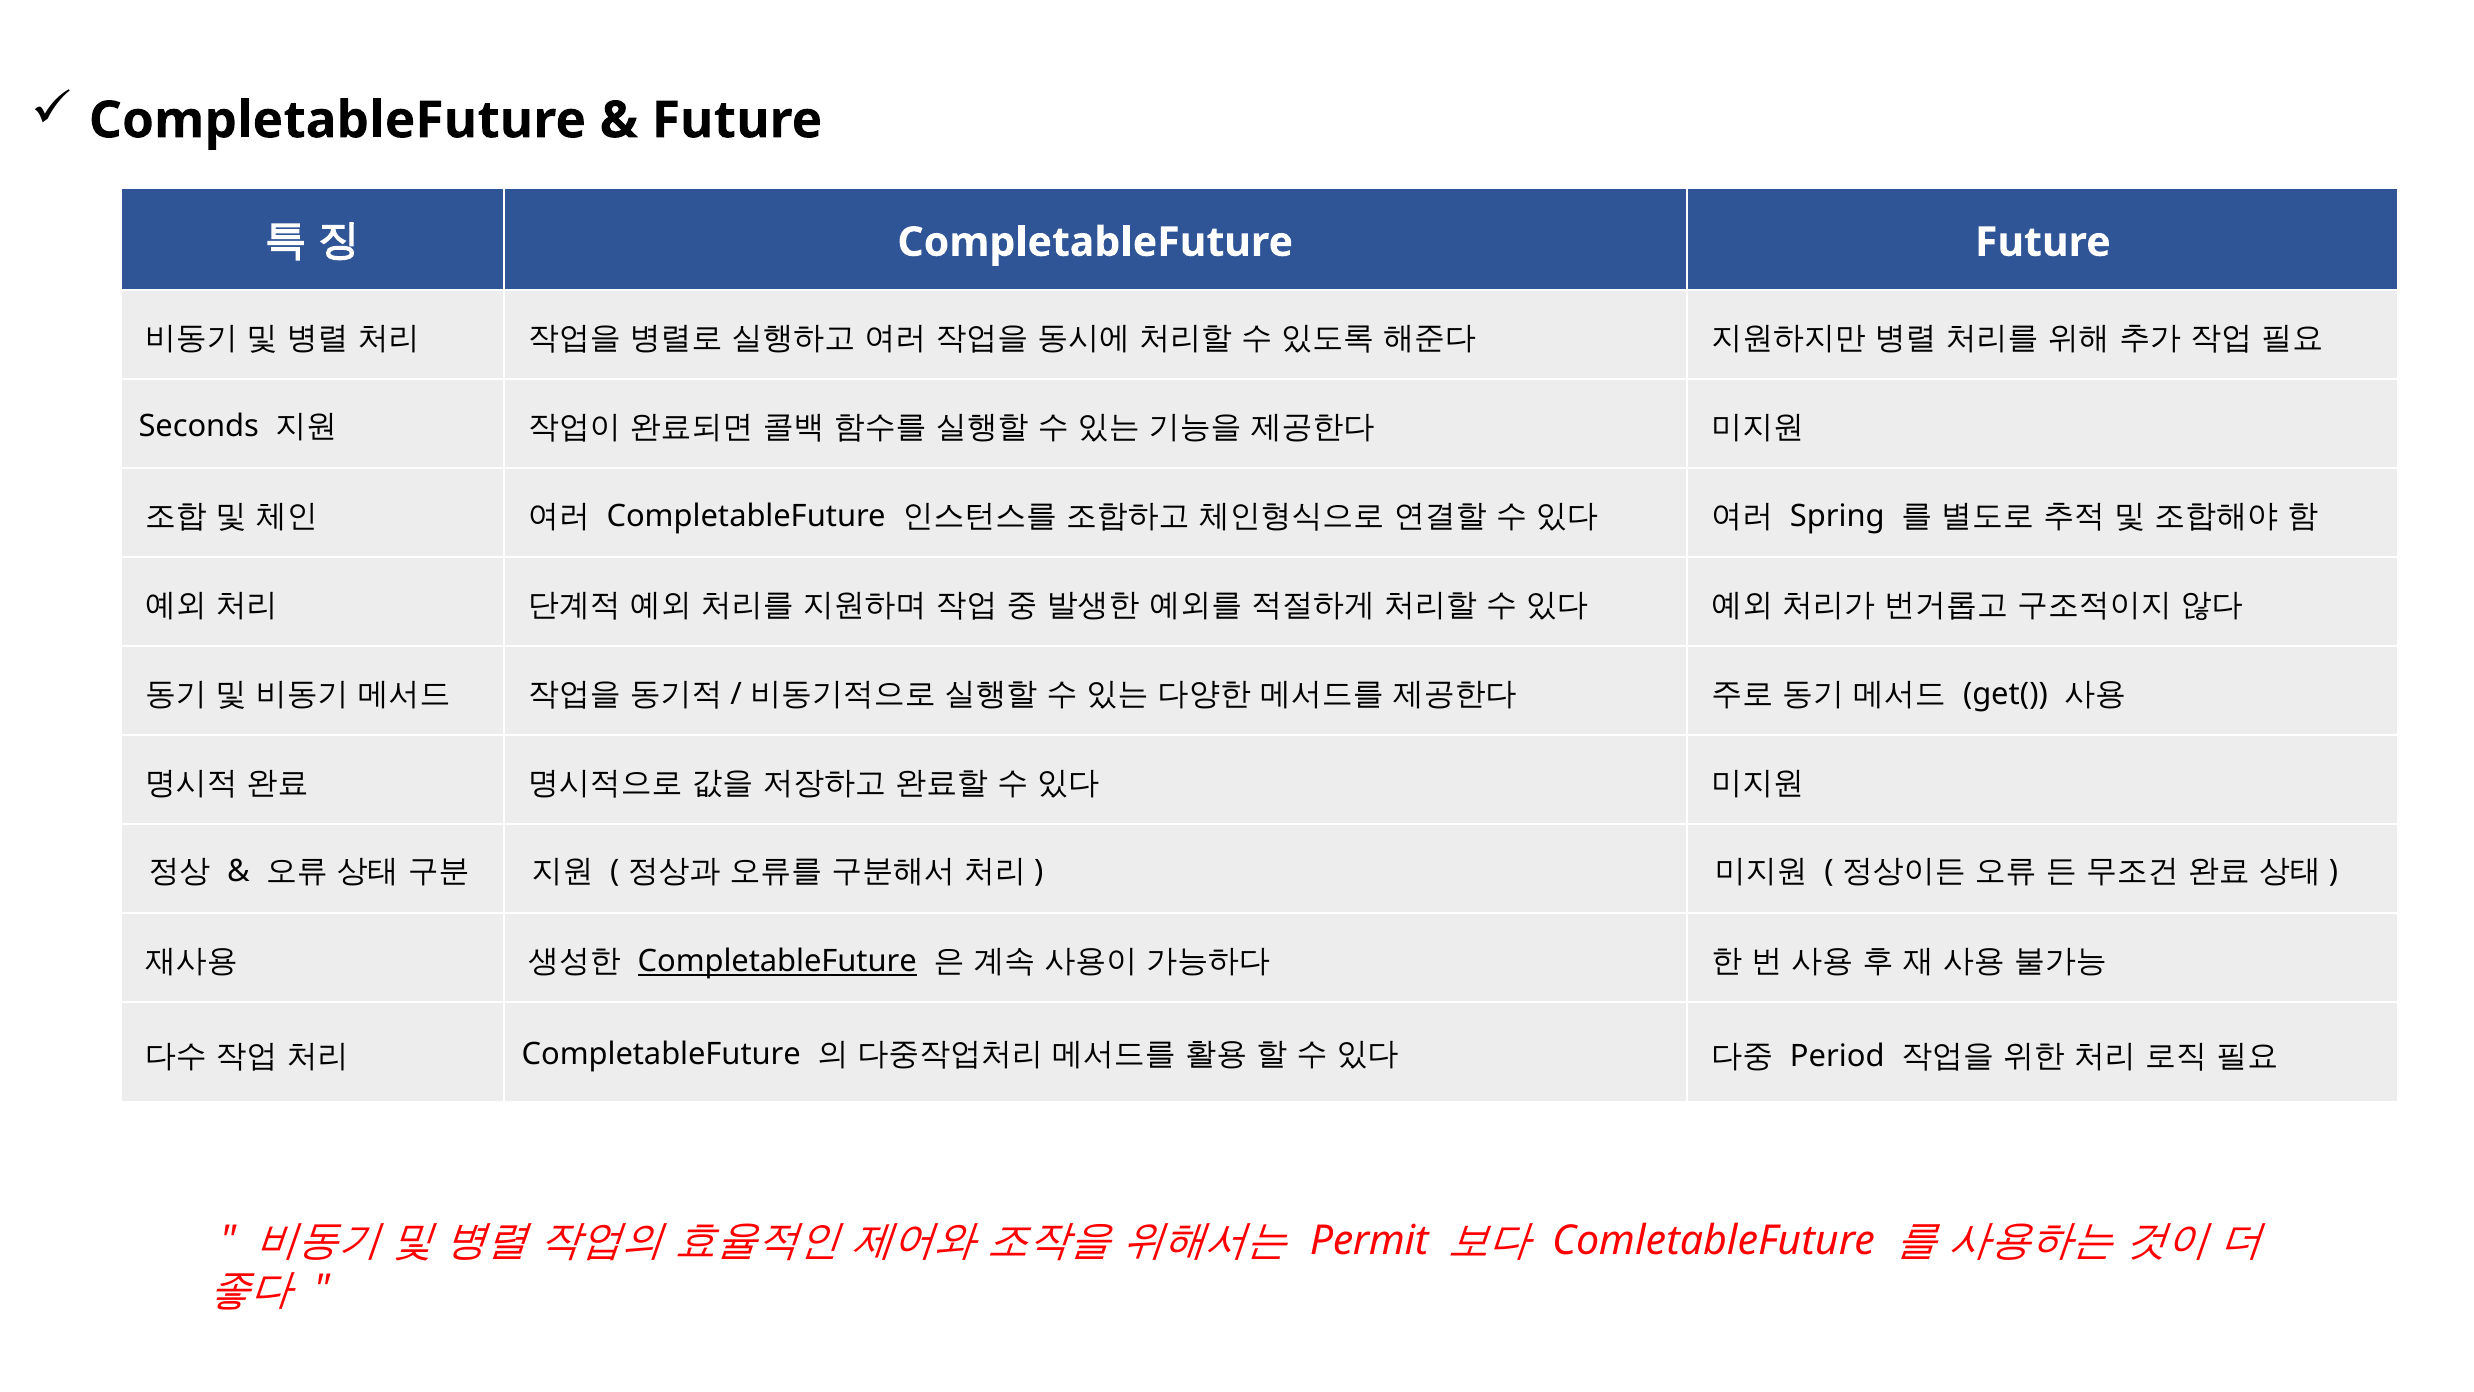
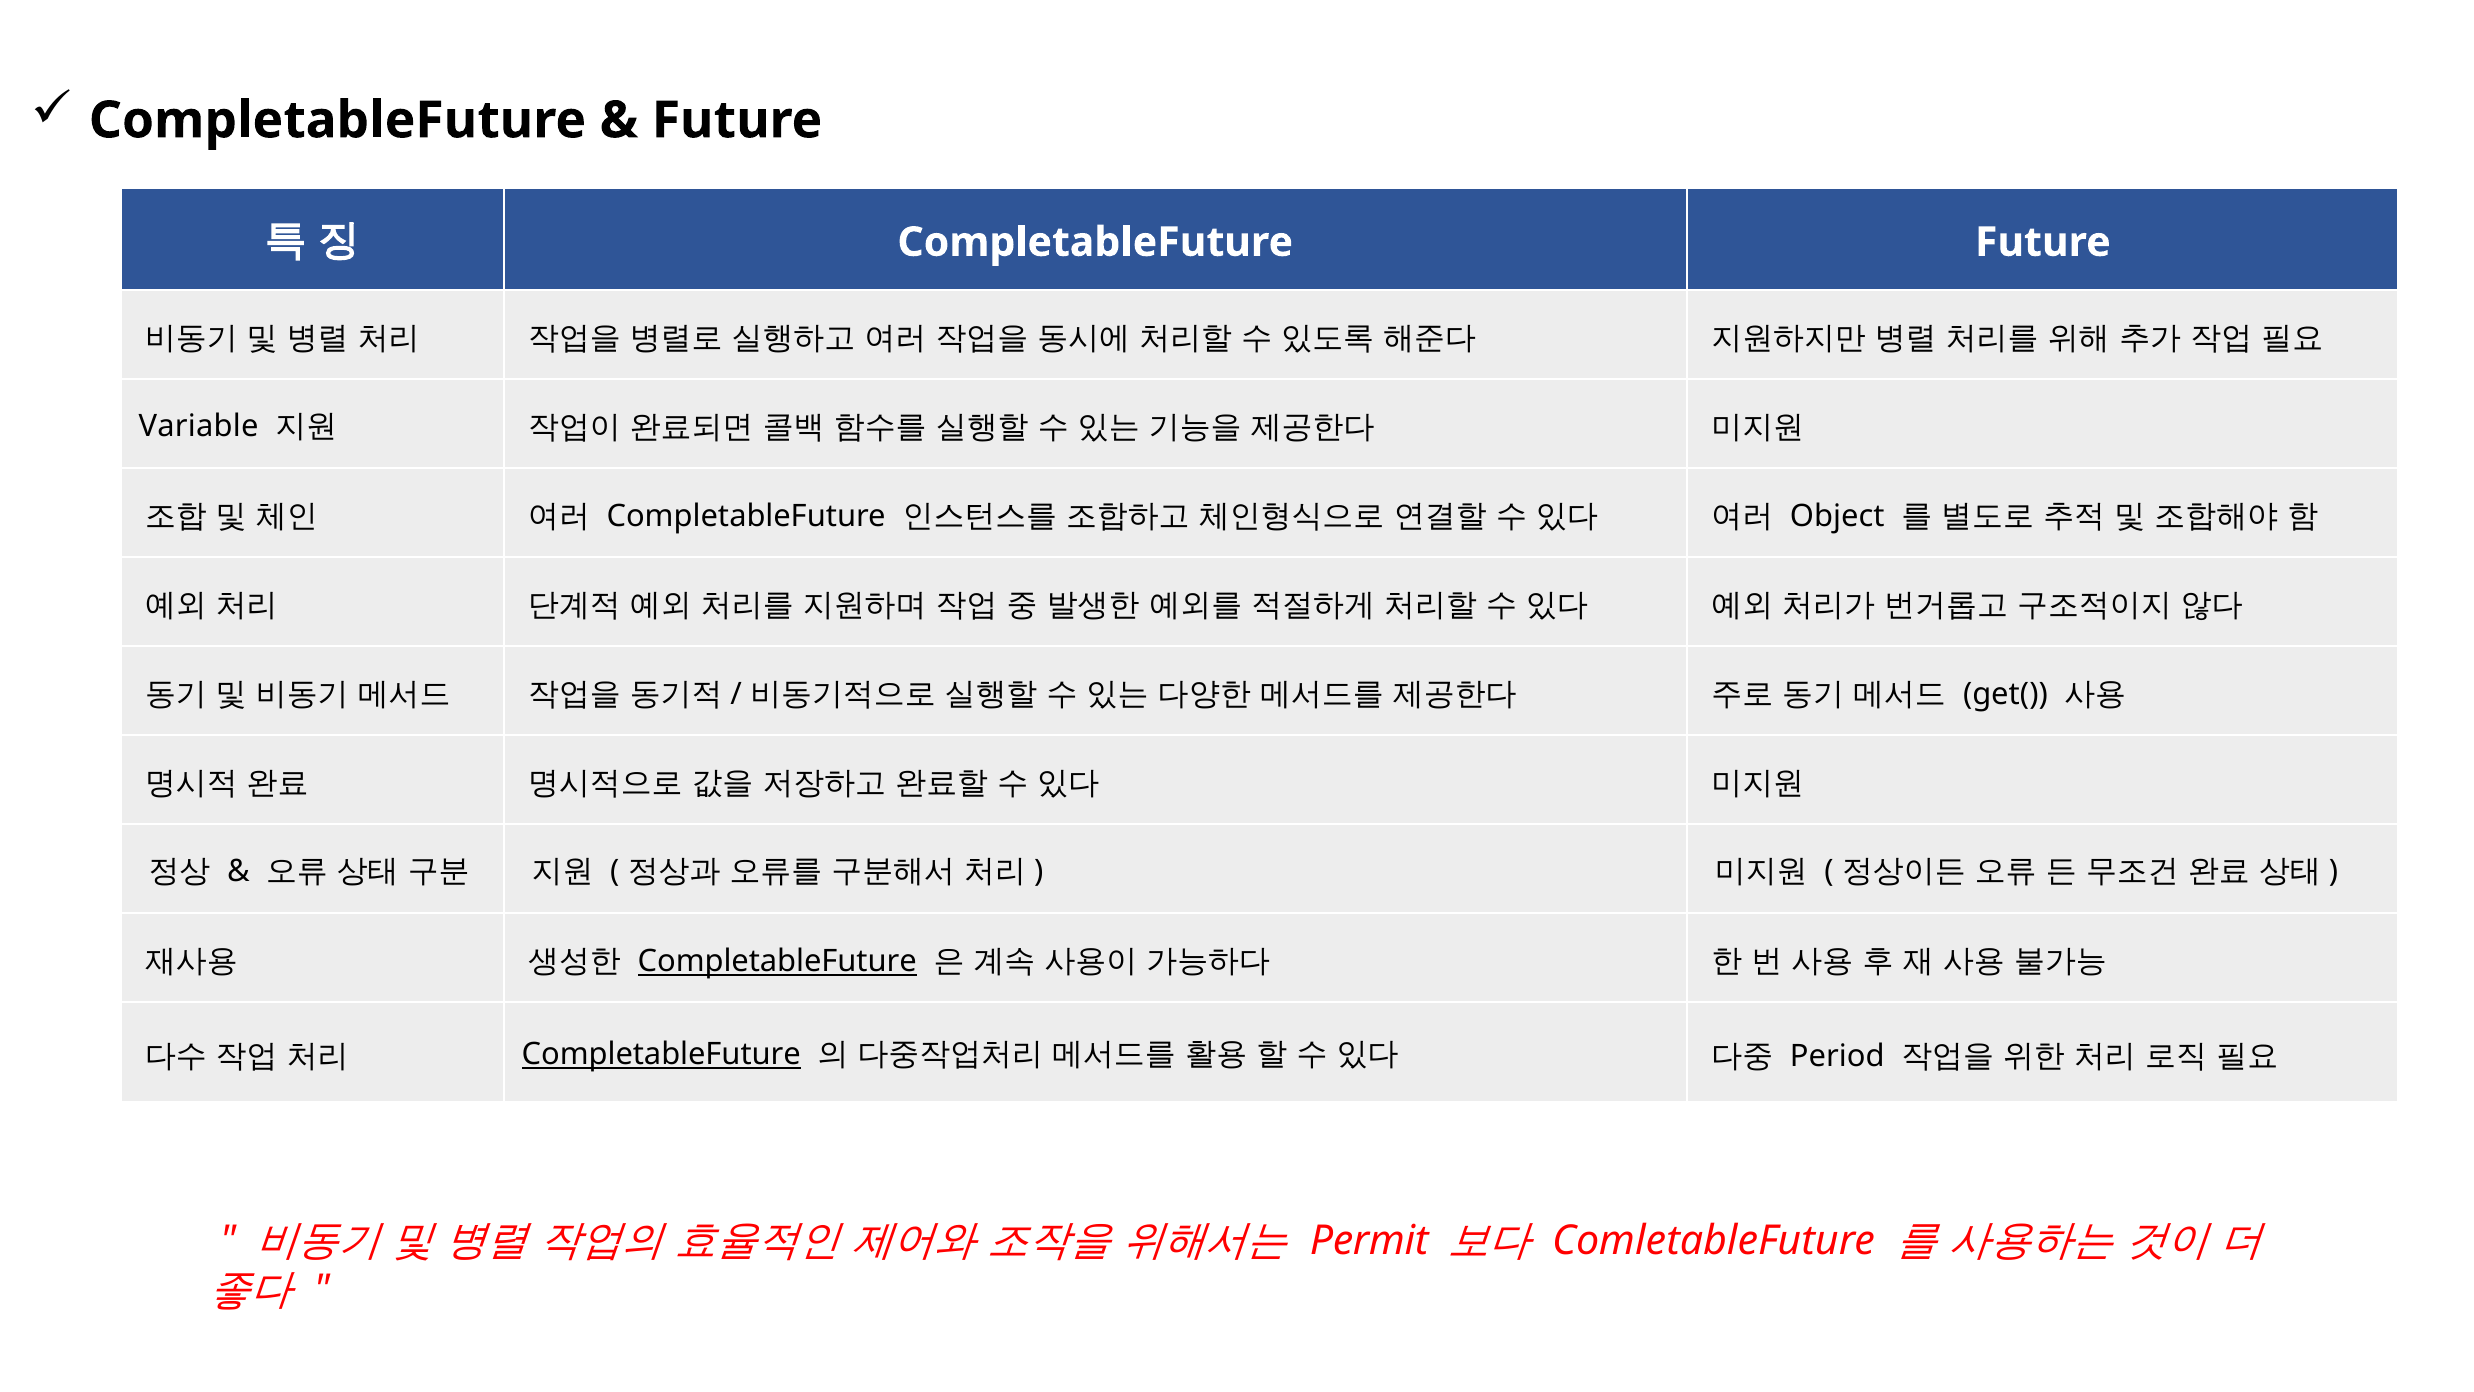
Seconds: Seconds -> Variable (199, 426)
Spring: Spring -> Object (1837, 516)
CompletableFuture underline: none -> present (661, 1054)
